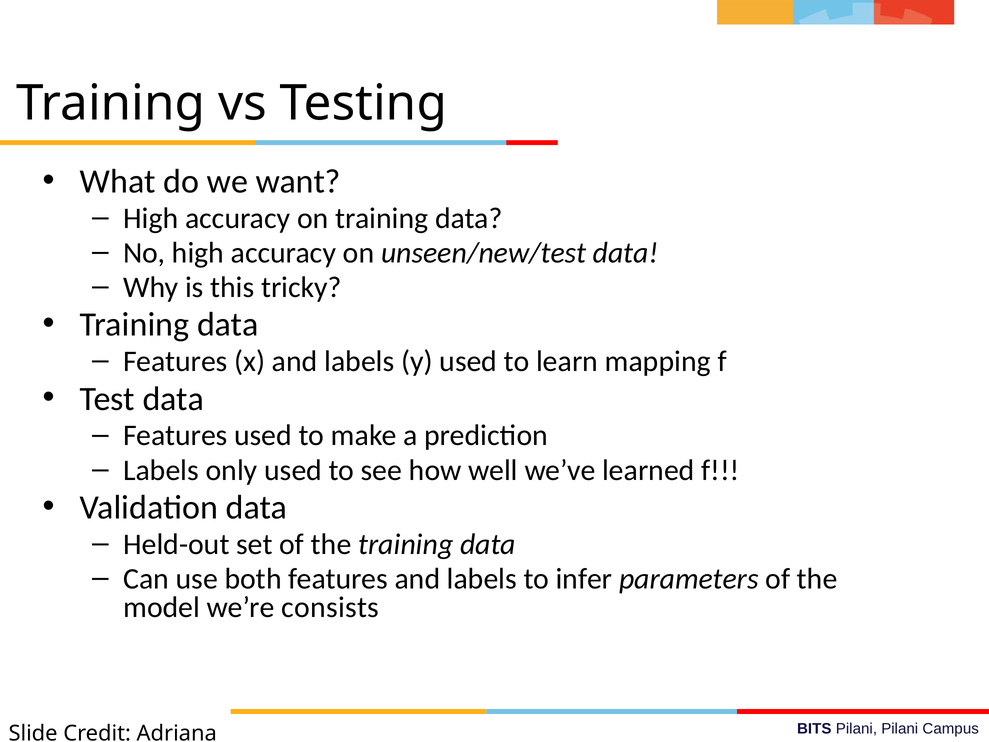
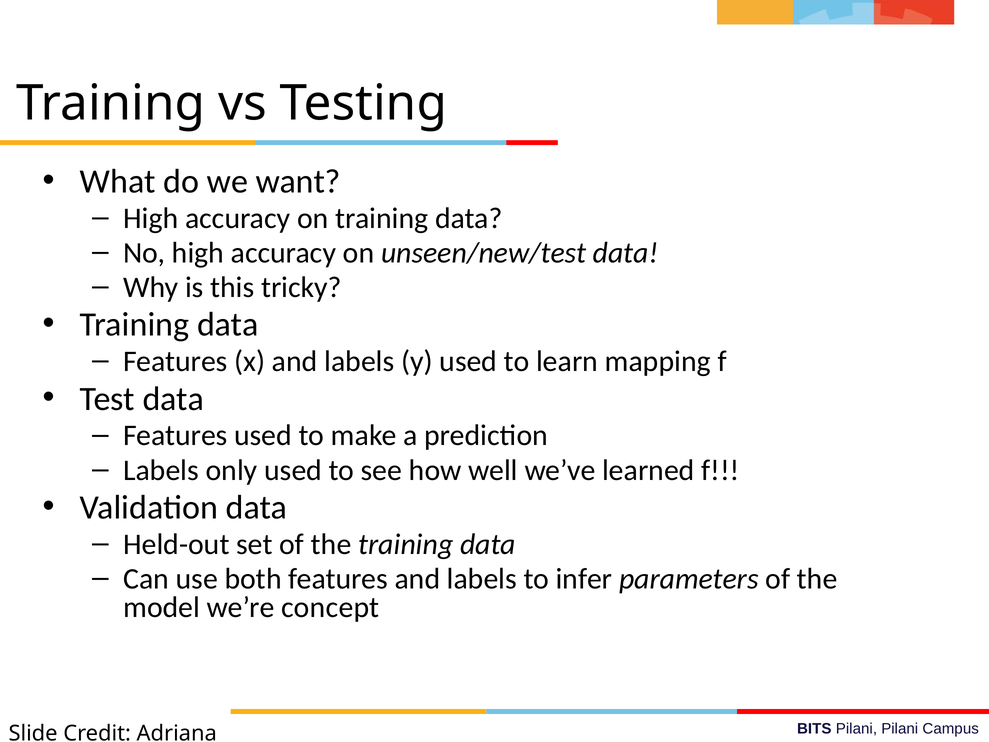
consists: consists -> concept (330, 607)
